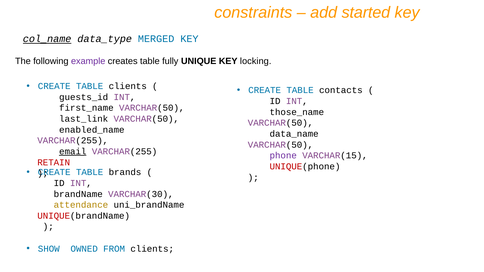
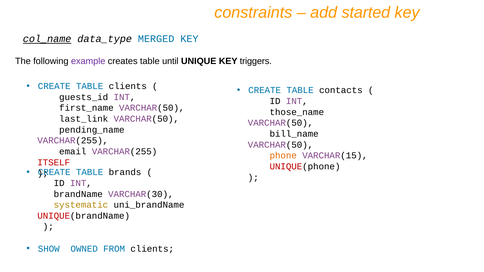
fully: fully -> until (170, 61)
locking: locking -> triggers (256, 61)
enabled_name: enabled_name -> pending_name (92, 130)
data_name: data_name -> bill_name (294, 134)
email underline: present -> none (73, 152)
phone colour: purple -> orange (283, 156)
RETAIN: RETAIN -> ITSELF (54, 163)
attendance: attendance -> systematic (81, 205)
